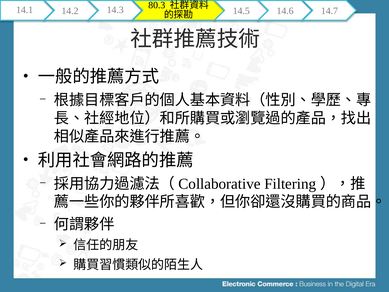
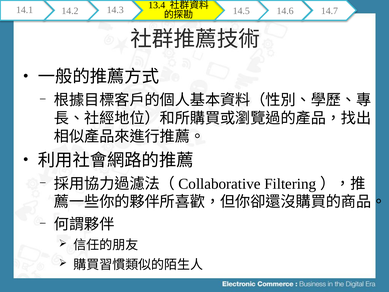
80.3: 80.3 -> 13.4 (157, 5)
